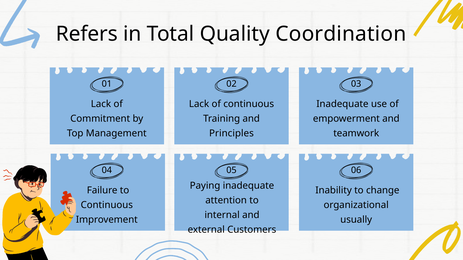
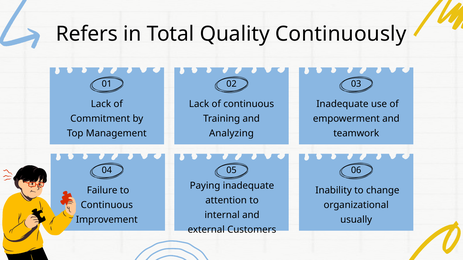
Coordination: Coordination -> Continuously (341, 34)
Principles: Principles -> Analyzing (231, 134)
